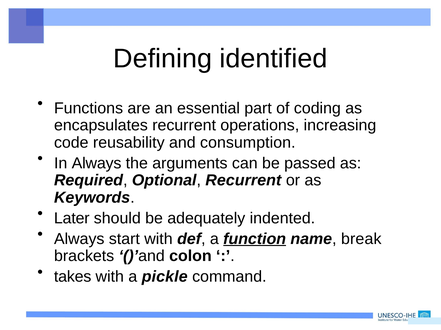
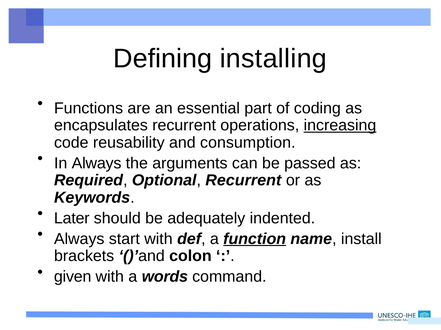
identified: identified -> installing (273, 59)
increasing underline: none -> present (340, 126)
break: break -> install (361, 239)
takes: takes -> given (73, 277)
pickle: pickle -> words (165, 277)
